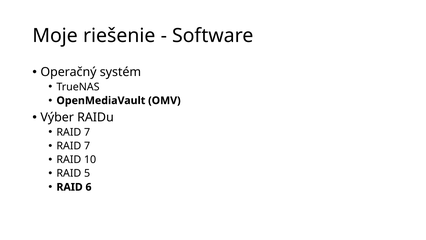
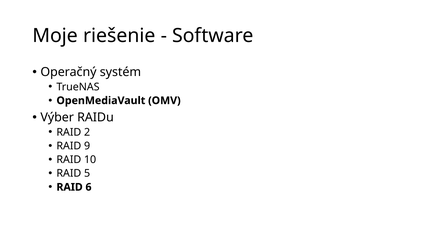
7: 7 -> 2 (87, 132)
7: 7 -> 9 (87, 146)
